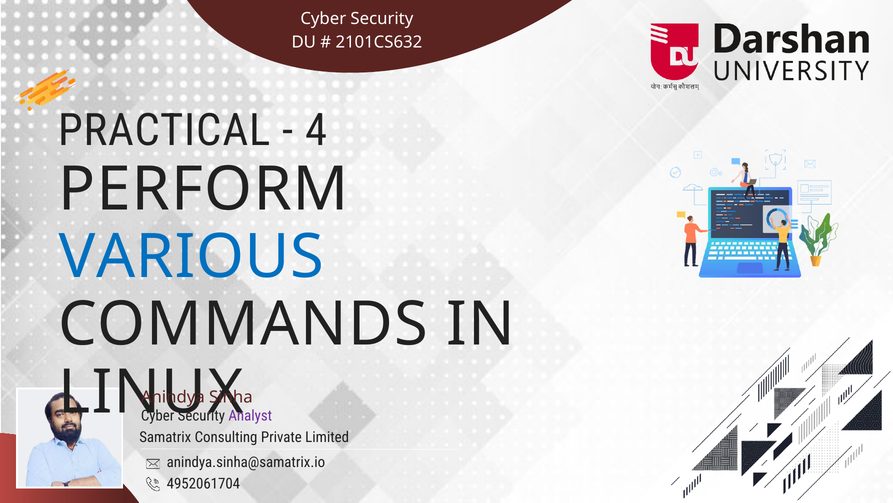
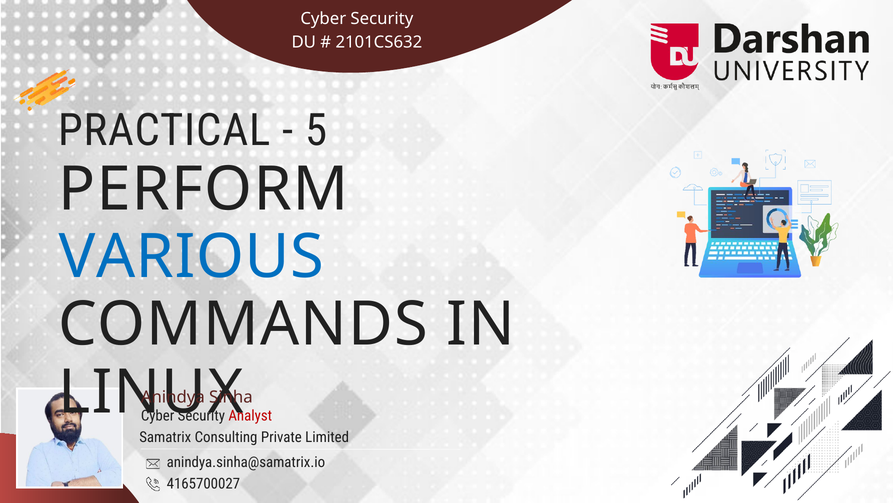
4: 4 -> 5 (316, 130)
Analyst colour: purple -> red (250, 415)
4952061704: 4952061704 -> 4165700027 (203, 483)
